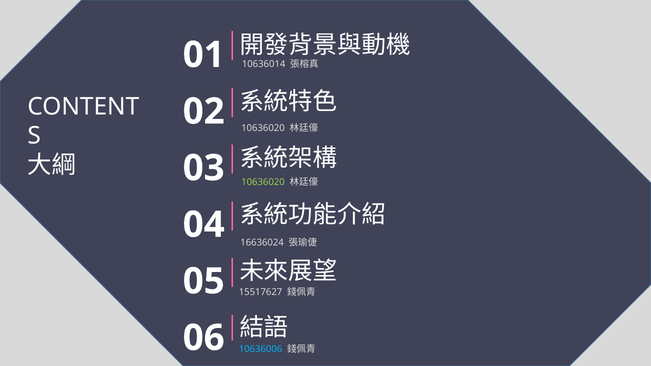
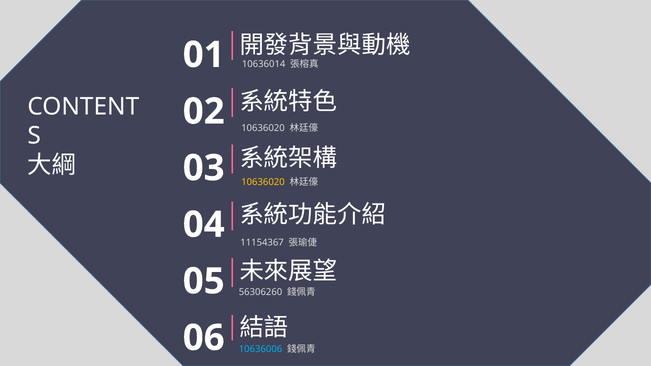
10636020 colour: light green -> yellow (263, 182)
16636024: 16636024 -> 11154367 (262, 243)
15517627: 15517627 -> 56306260 (261, 292)
